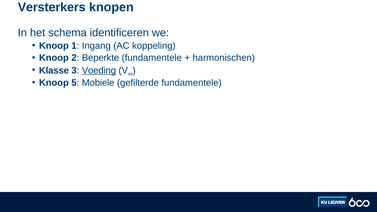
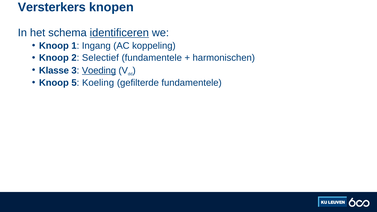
identificeren underline: none -> present (119, 33)
Beperkte: Beperkte -> Selectief (100, 58)
Mobiele: Mobiele -> Koeling (98, 83)
